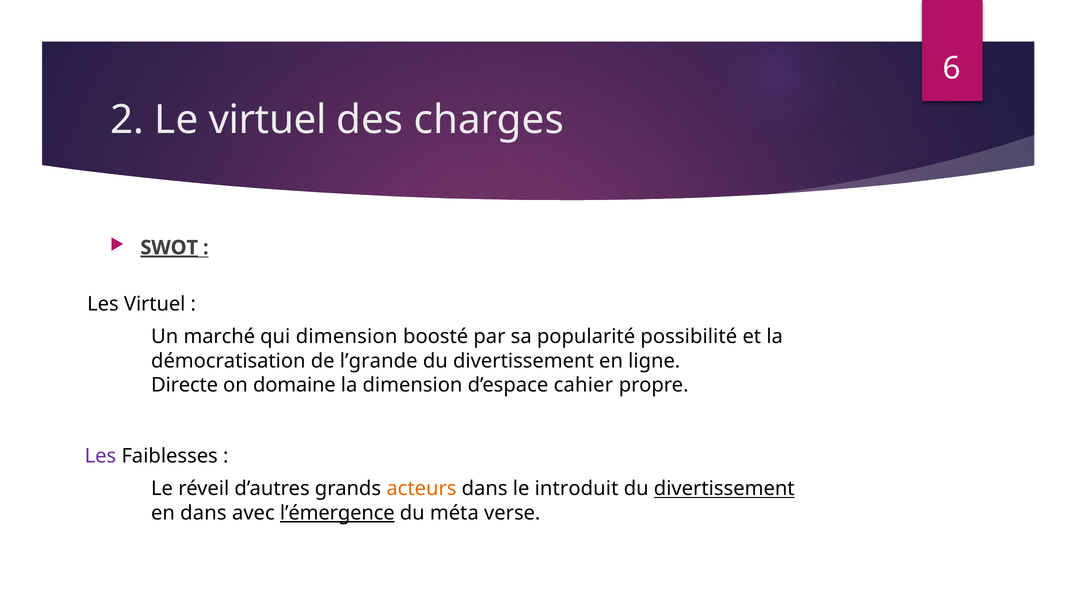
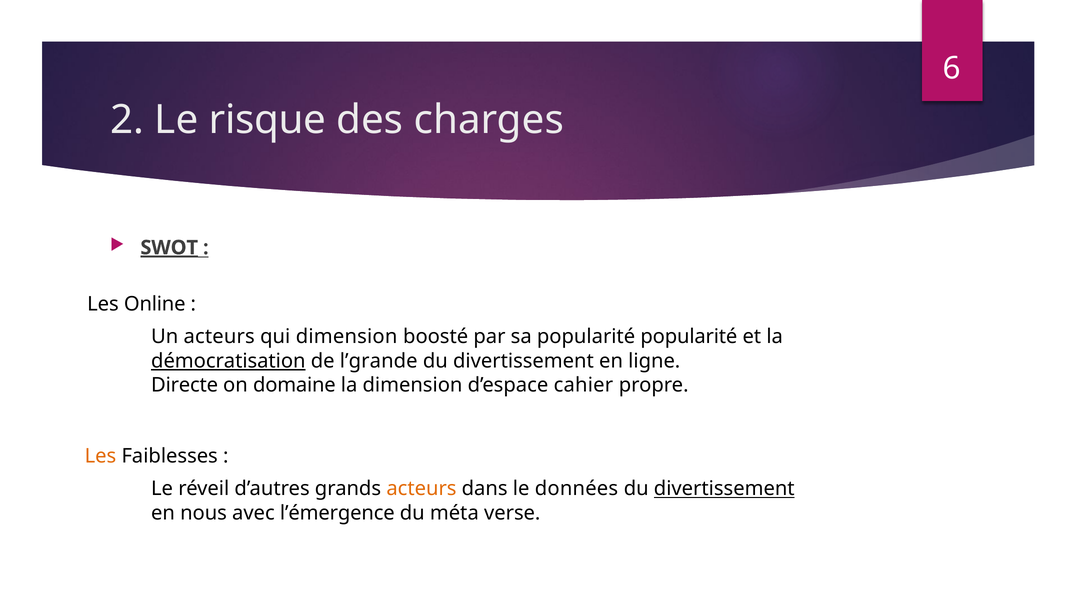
Le virtuel: virtuel -> risque (267, 120)
Les Virtuel: Virtuel -> Online (155, 304)
Un marché: marché -> acteurs (219, 337)
popularité possibilité: possibilité -> popularité (689, 337)
démocratisation underline: none -> present (228, 361)
Les colour: purple -> orange (100, 456)
introduit: introduit -> données (576, 489)
en dans: dans -> nous (204, 513)
l’émergence underline: present -> none (337, 513)
